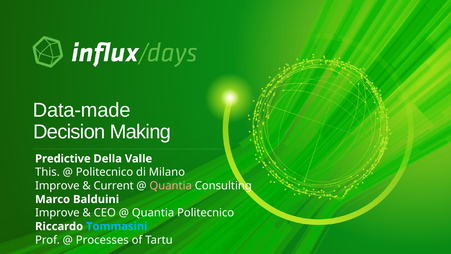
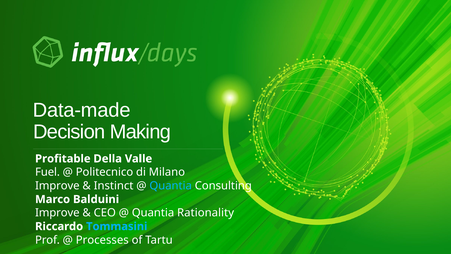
Predictive: Predictive -> Profitable (63, 159)
This: This -> Fuel (47, 172)
Current: Current -> Instinct (114, 186)
Quantia colour: pink -> light blue (171, 186)
Quantia Politecnico: Politecnico -> Rationality (206, 213)
